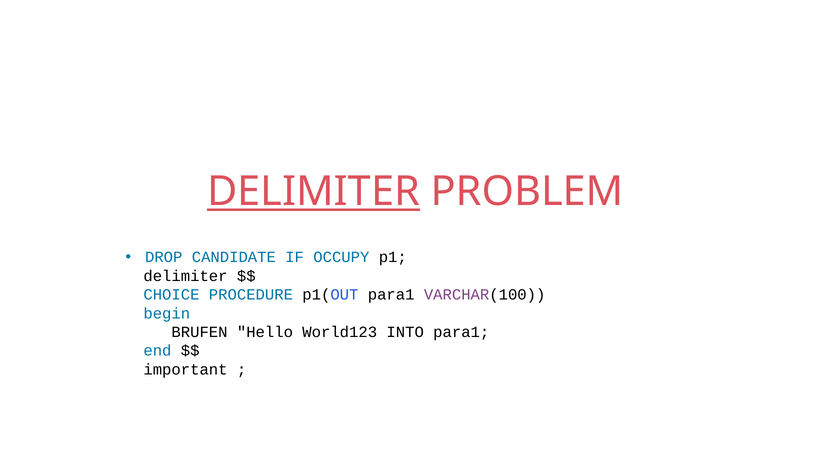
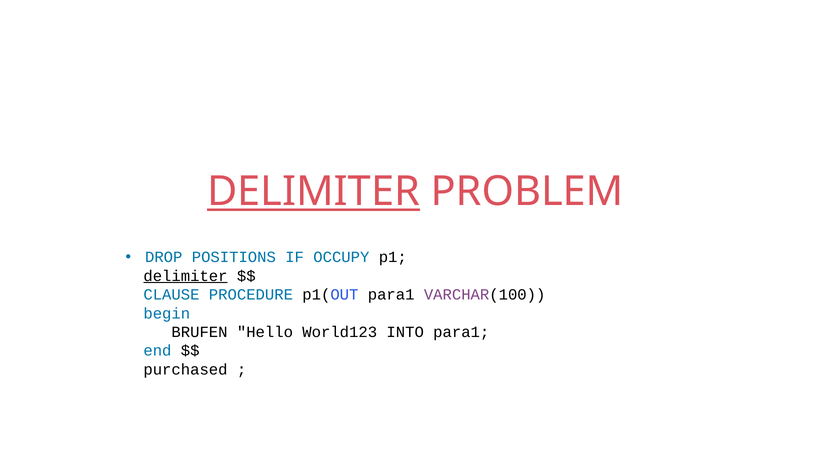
CANDIDATE: CANDIDATE -> POSITIONS (234, 258)
delimiter underline: none -> present (185, 276)
CHOICE: CHOICE -> CLAUSE (171, 295)
important: important -> purchased (185, 370)
